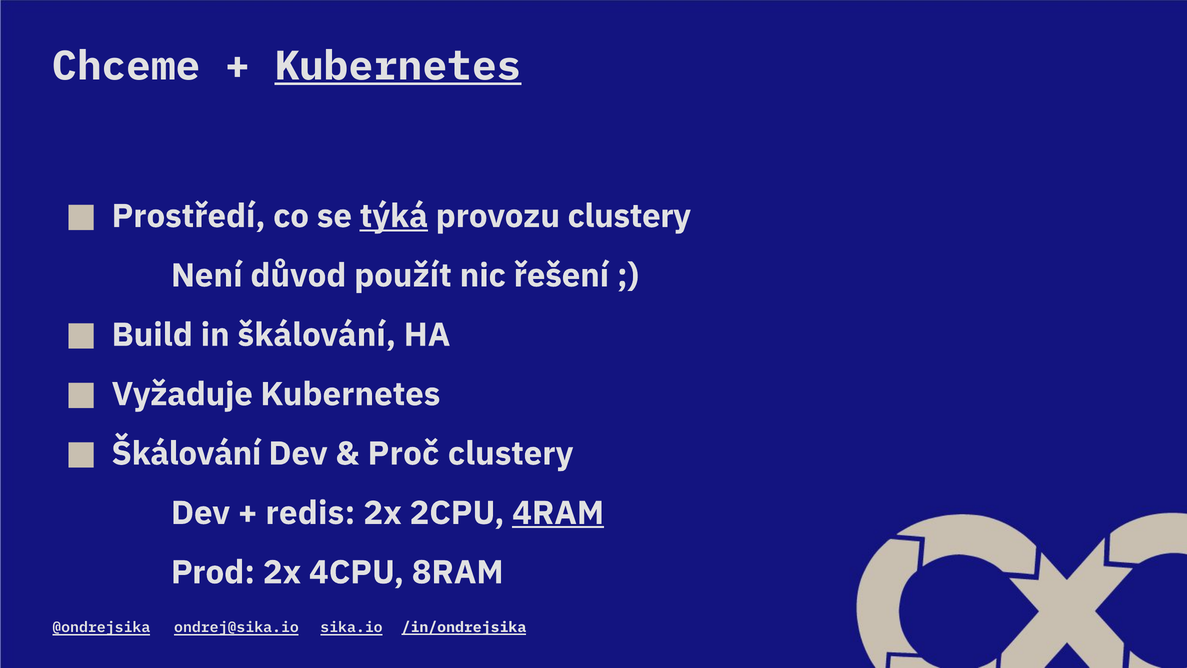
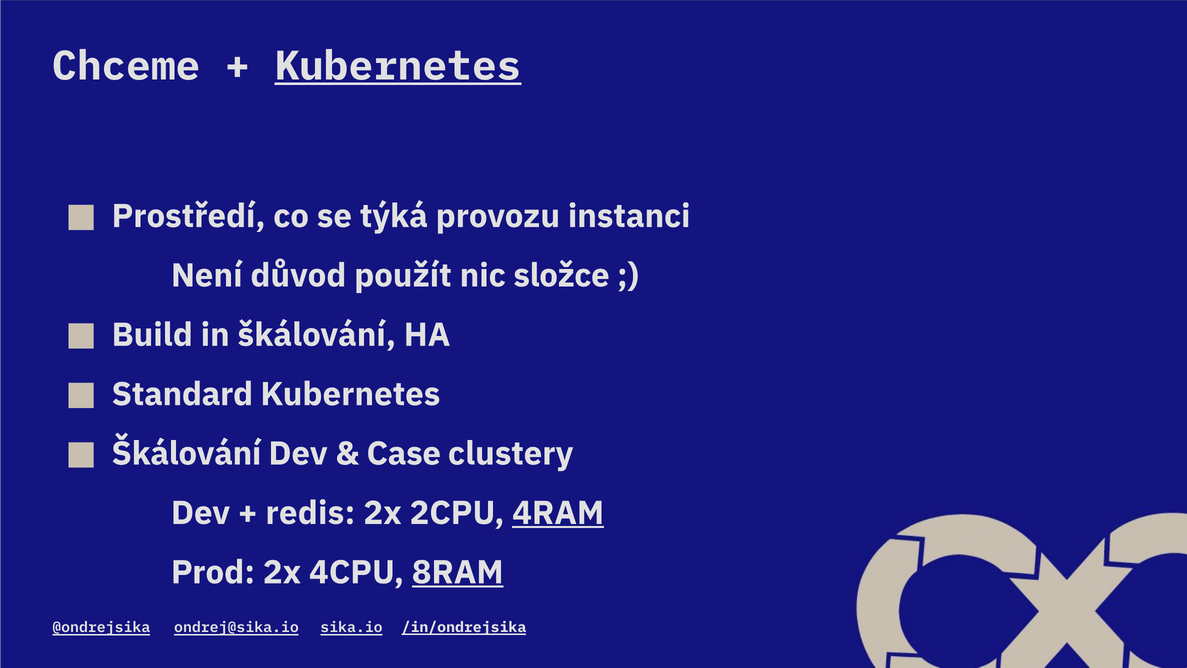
týká underline: present -> none (394, 216)
provozu clustery: clustery -> instanci (629, 216)
řešení: řešení -> složce (561, 275)
Vyžaduje: Vyžaduje -> Standard (182, 394)
Proč: Proč -> Case (404, 453)
8RAM underline: none -> present (458, 572)
